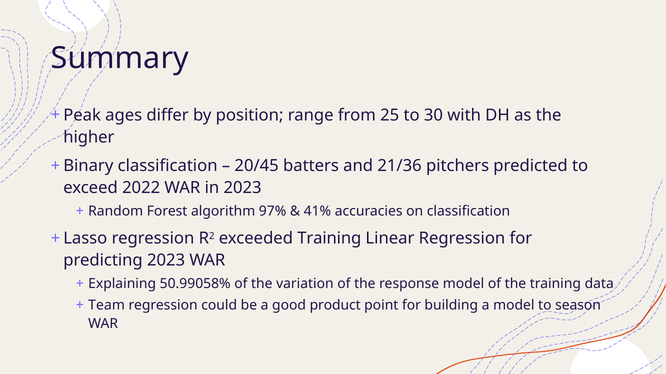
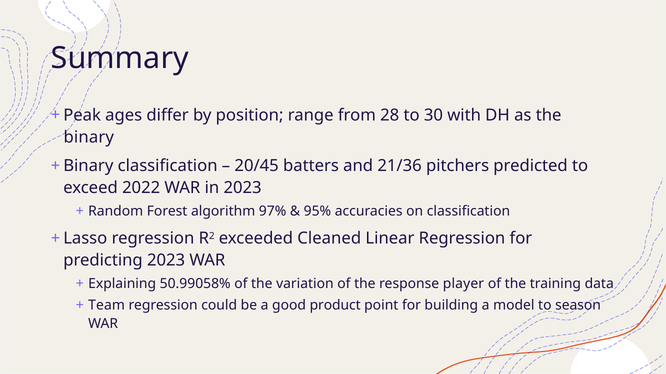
25: 25 -> 28 (390, 115)
higher: higher -> binary (89, 137)
41%: 41% -> 95% (317, 211)
exceeded Training: Training -> Cleaned (329, 239)
response model: model -> player (463, 284)
